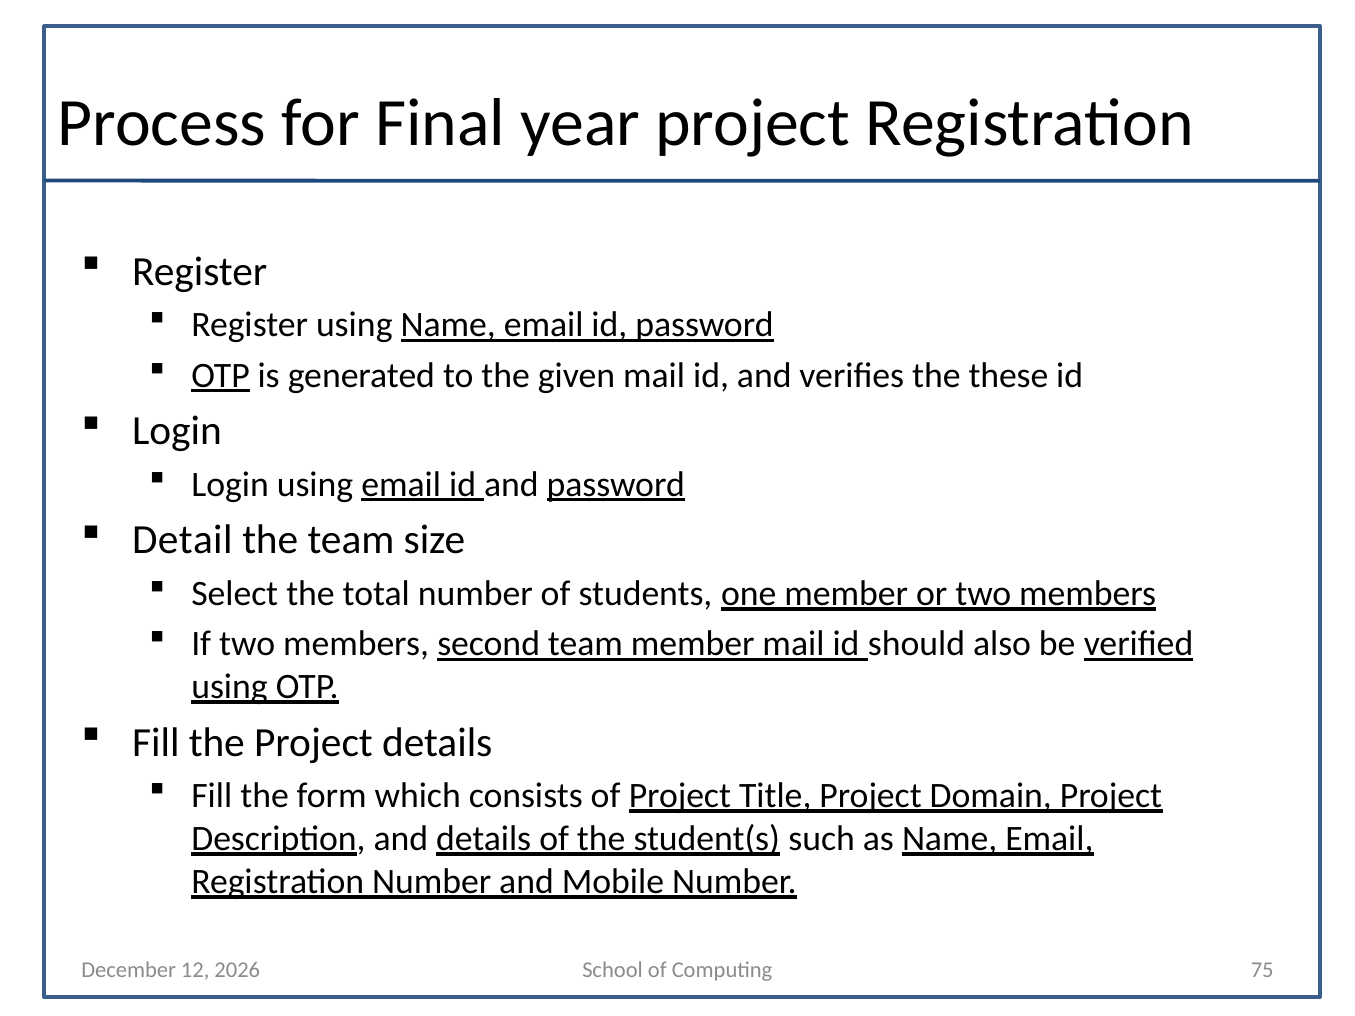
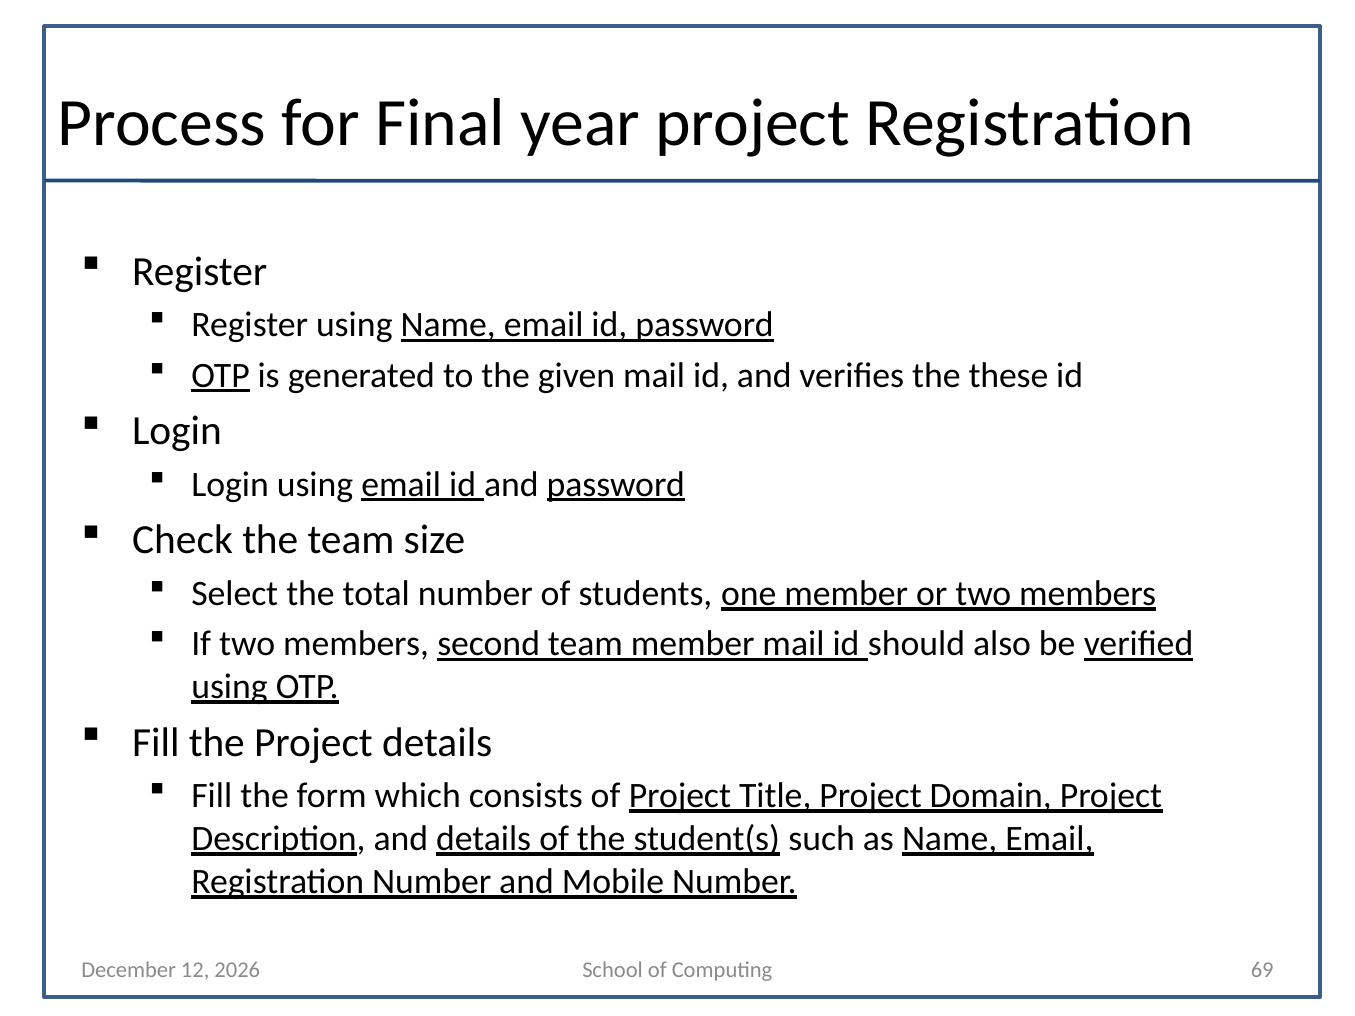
Detail: Detail -> Check (183, 540)
75: 75 -> 69 (1262, 970)
